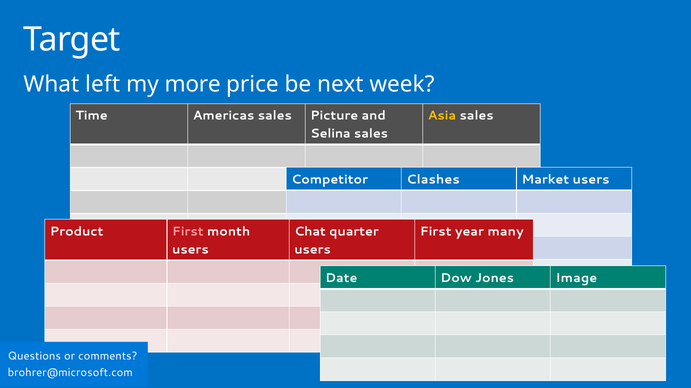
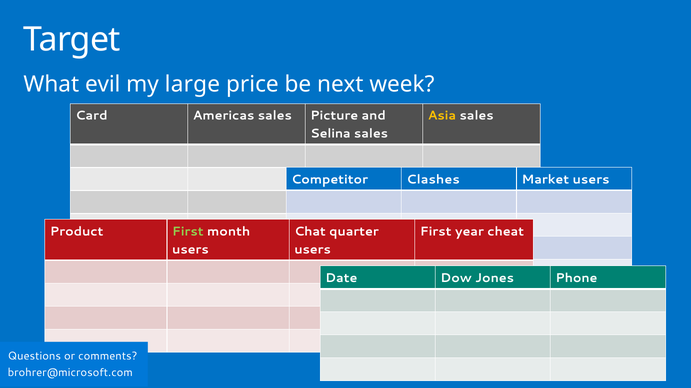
left: left -> evil (103, 85)
more: more -> large (192, 85)
Time: Time -> Card (91, 116)
First colour: pink -> light green (188, 232)
many: many -> cheat (506, 232)
Image: Image -> Phone (576, 279)
